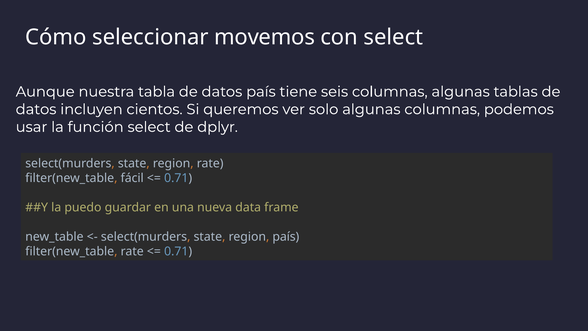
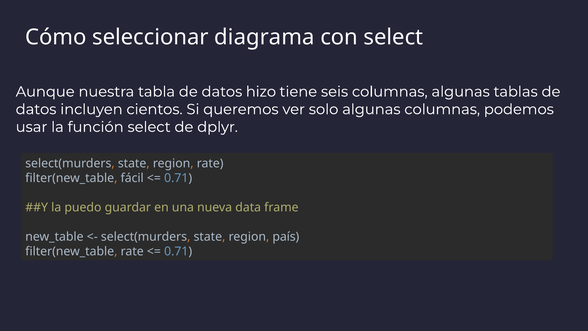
movemos: movemos -> diagrama (264, 37)
datos país: país -> hizo (261, 92)
